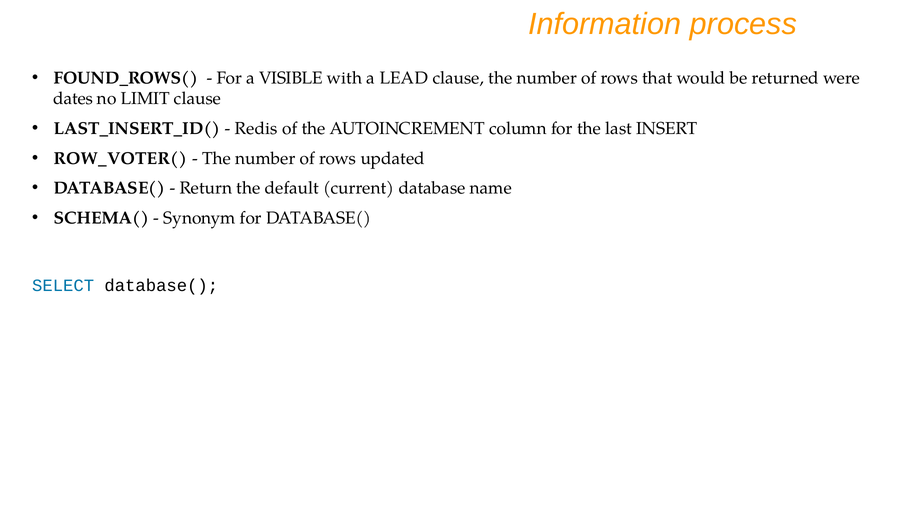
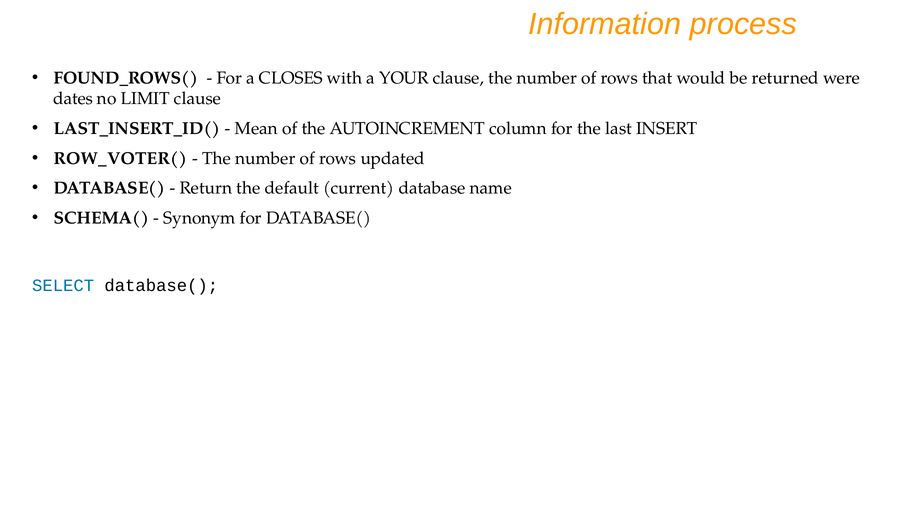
VISIBLE: VISIBLE -> CLOSES (291, 78)
LEAD: LEAD -> YOUR (404, 78)
Redis: Redis -> Mean (256, 128)
